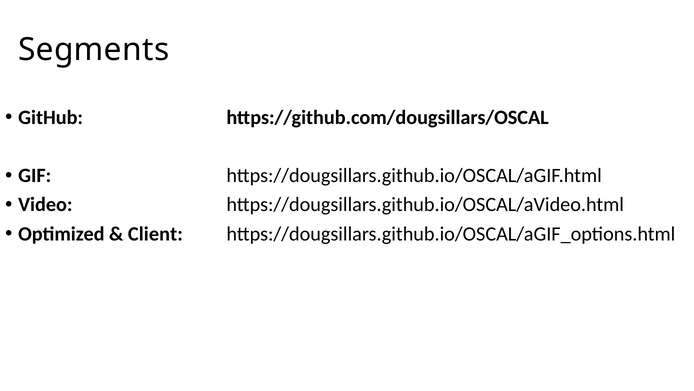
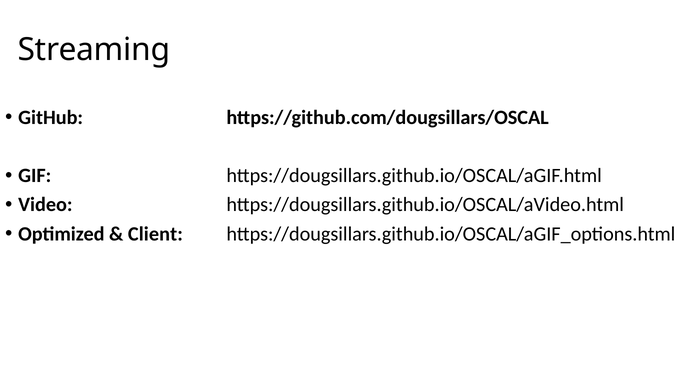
Segments: Segments -> Streaming (94, 50)
